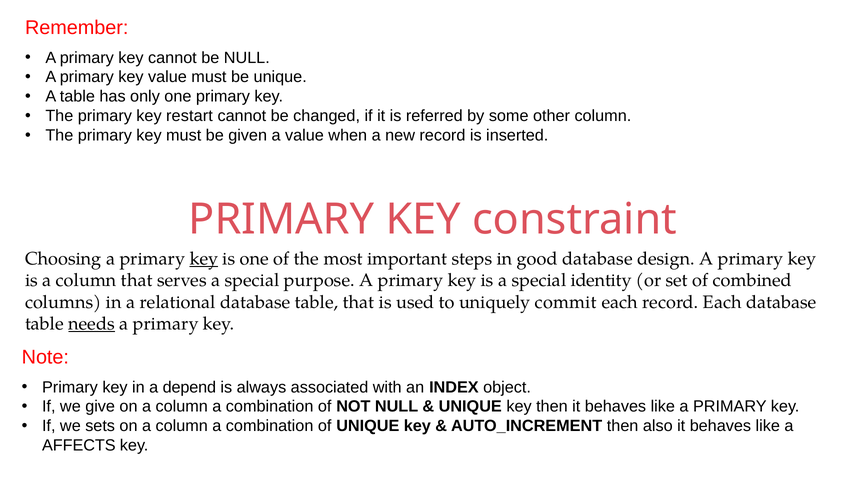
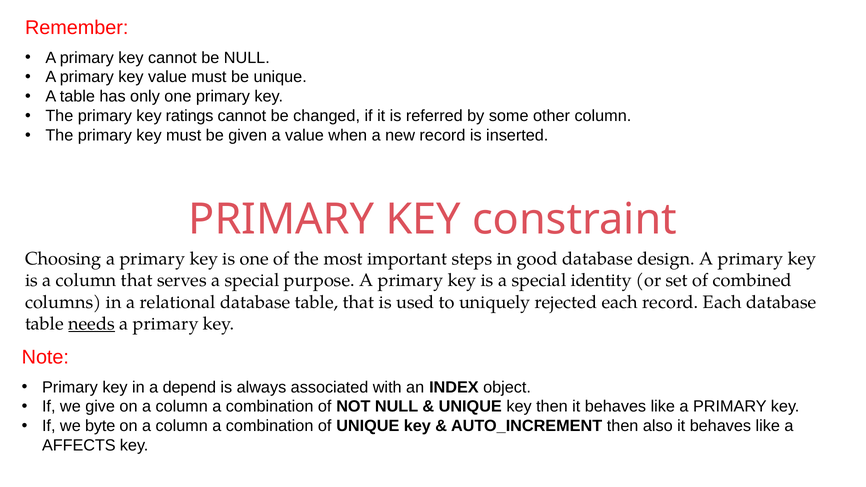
restart: restart -> ratings (190, 116)
key underline: present -> none (204, 259)
commit: commit -> rejected (566, 302)
sets: sets -> byte (100, 426)
